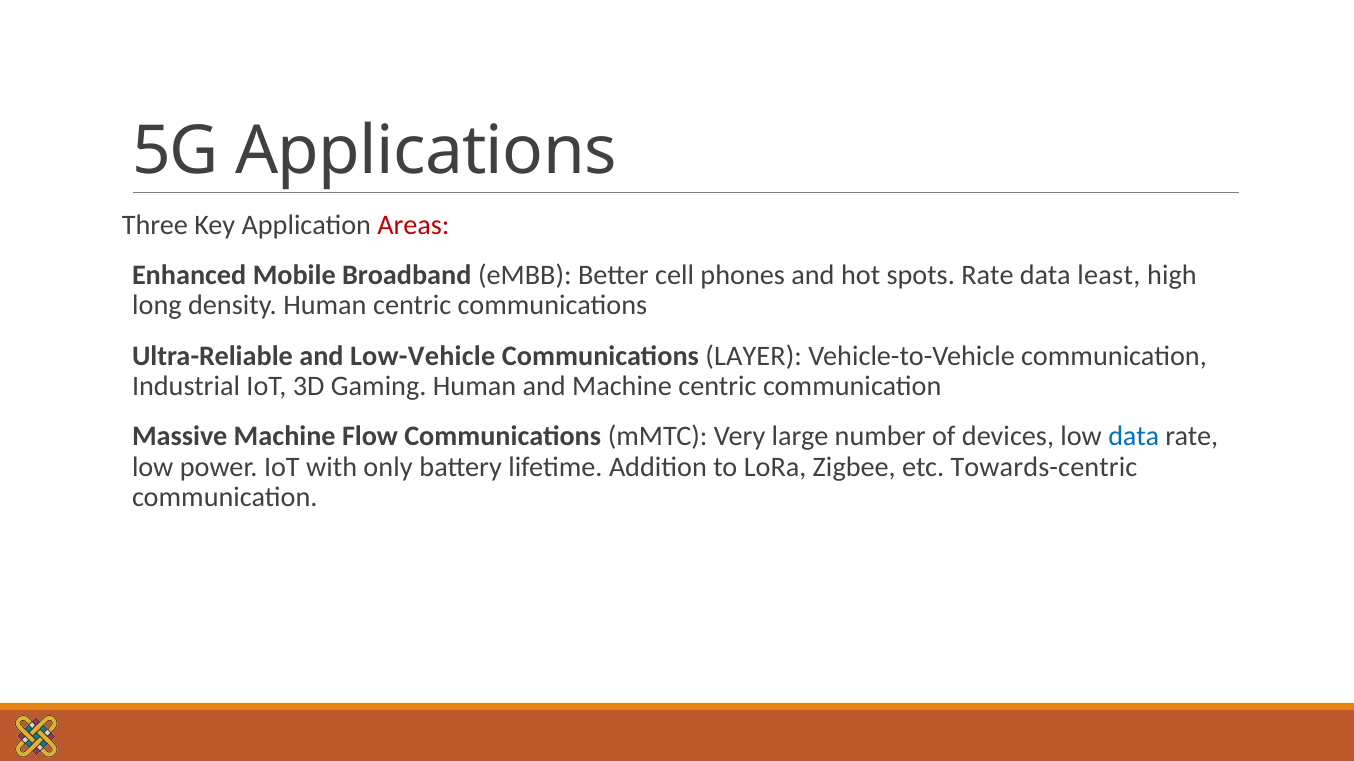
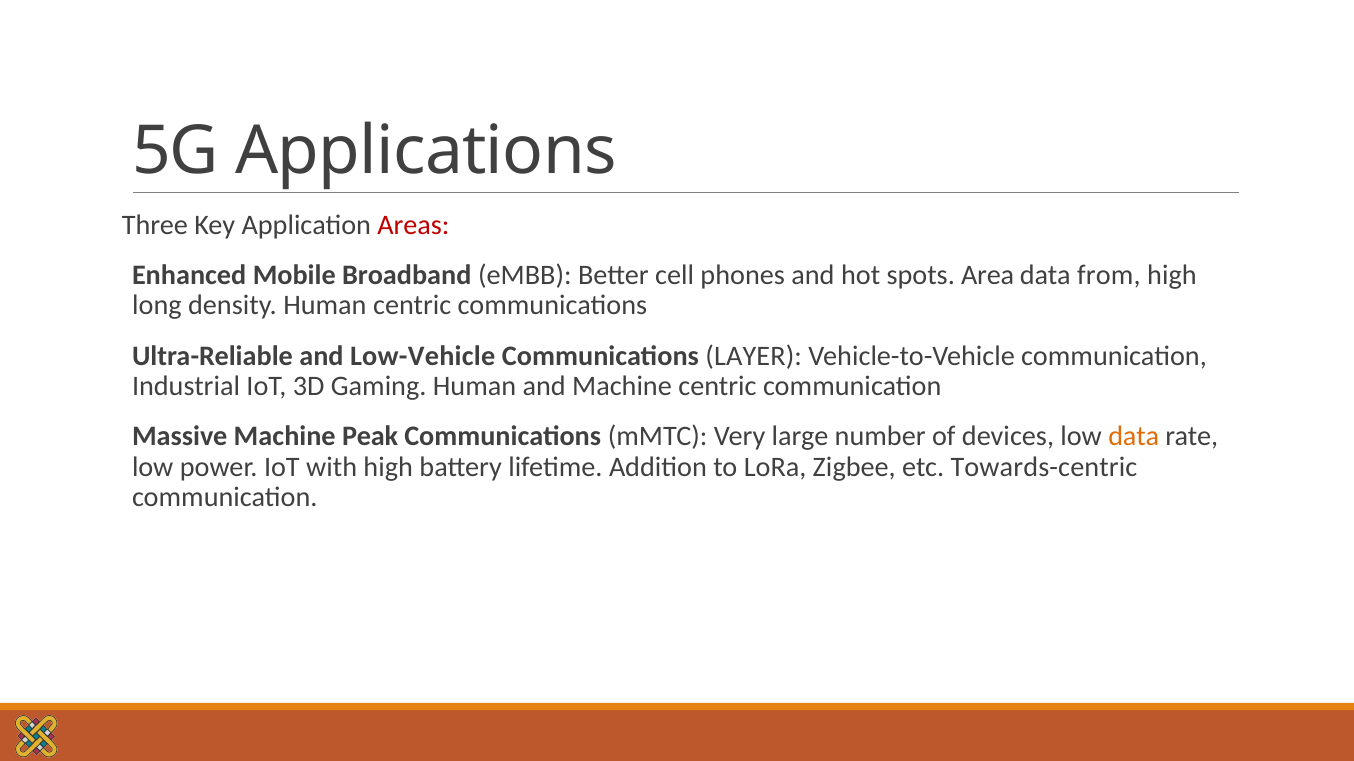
spots Rate: Rate -> Area (988, 275)
least: least -> from (1109, 275)
Flow: Flow -> Peak (370, 437)
data colour: blue -> orange (1134, 437)
with only: only -> high (388, 467)
